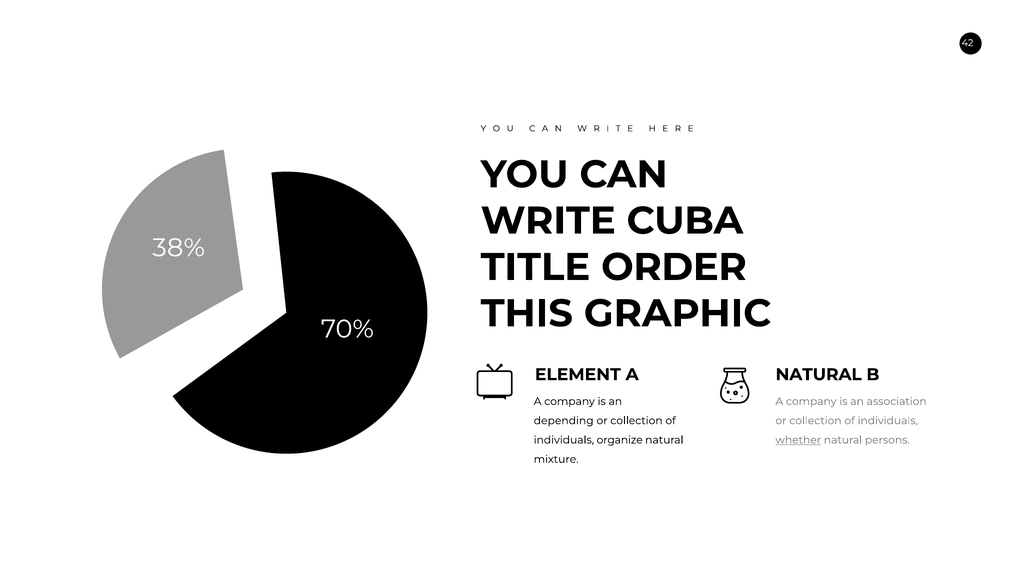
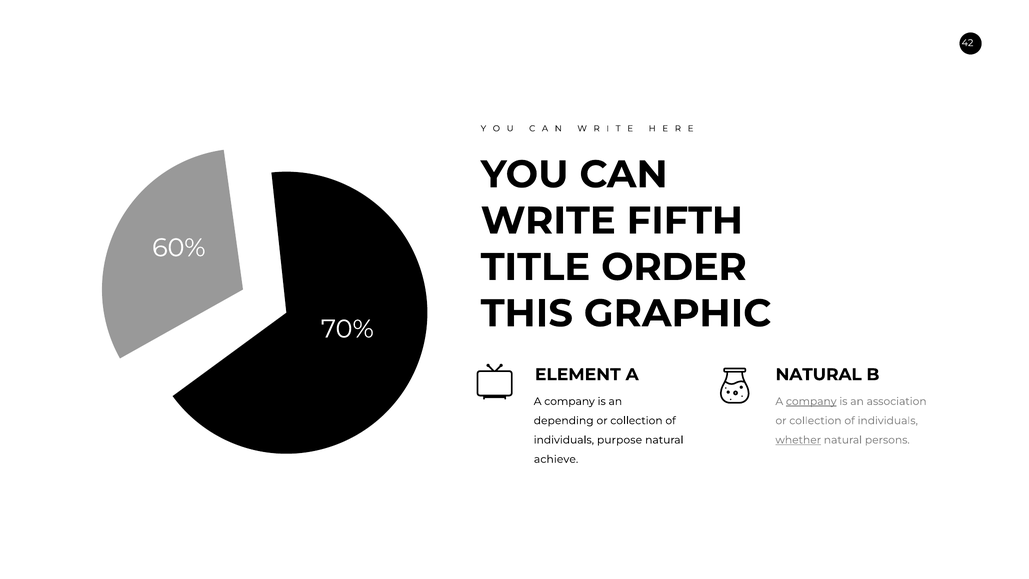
CUBA: CUBA -> FIFTH (685, 221)
38%: 38% -> 60% (179, 248)
company underline: none -> present (811, 401)
organize: organize -> purpose (620, 440)
mixture: mixture -> achieve (556, 459)
